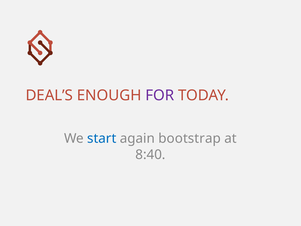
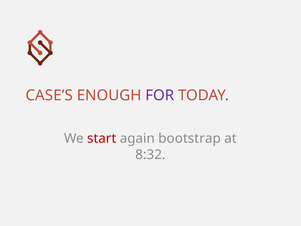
DEAL’S: DEAL’S -> CASE’S (49, 95)
start colour: blue -> red (102, 138)
8:40: 8:40 -> 8:32 (150, 154)
